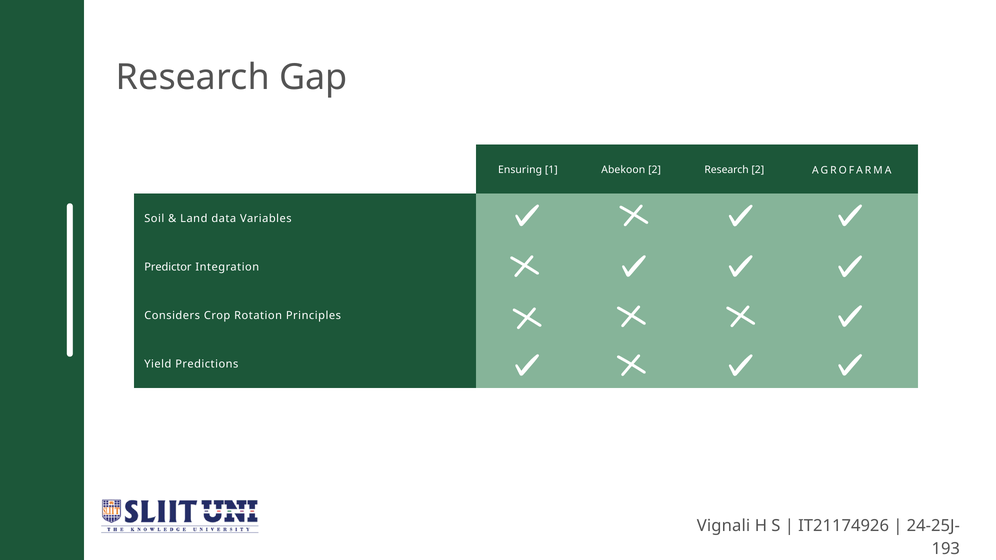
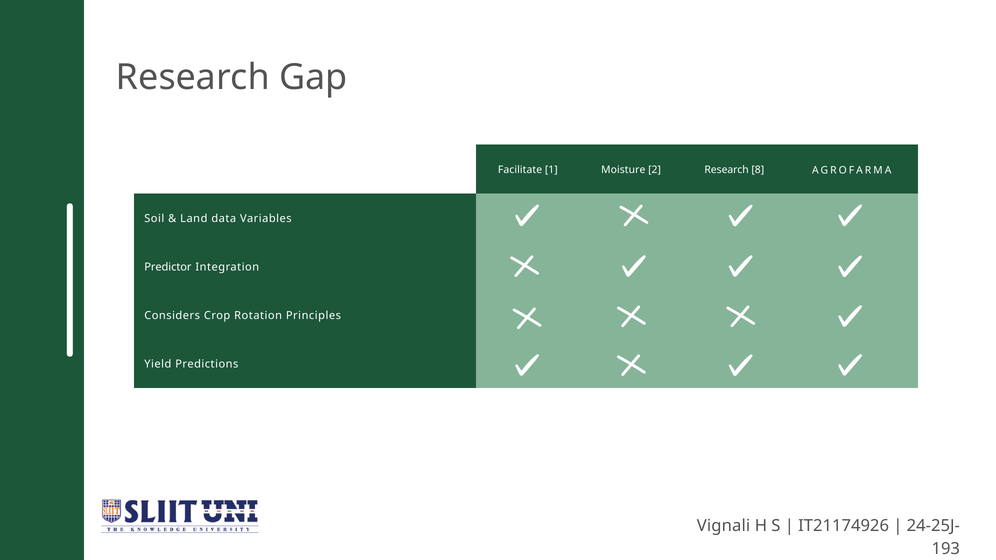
Ensuring: Ensuring -> Facilitate (520, 170)
Abekoon: Abekoon -> Moisture (623, 170)
Research 2: 2 -> 8 (758, 170)
